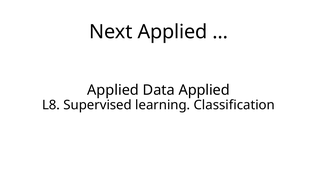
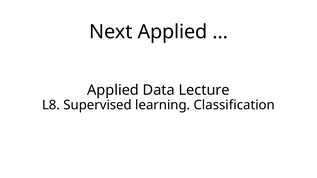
Data Applied: Applied -> Lecture (204, 90)
